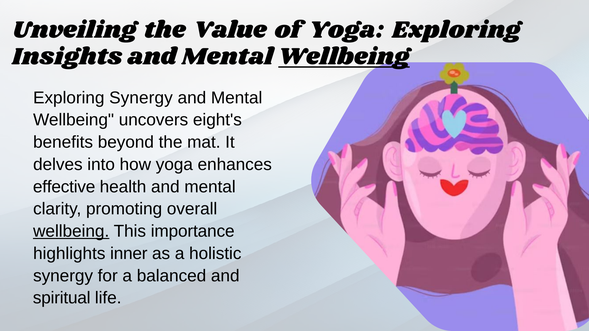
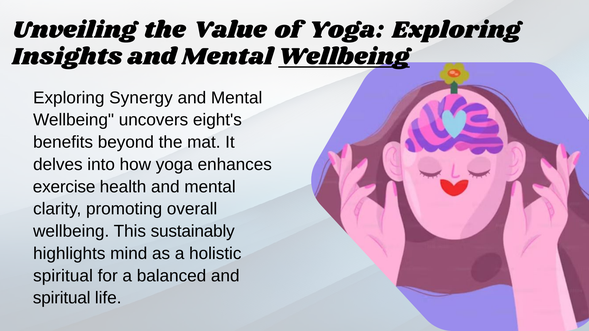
effective: effective -> exercise (64, 187)
wellbeing underline: present -> none (71, 231)
importance: importance -> sustainably (193, 231)
inner: inner -> mind (129, 254)
synergy: synergy -> spiritual (63, 276)
